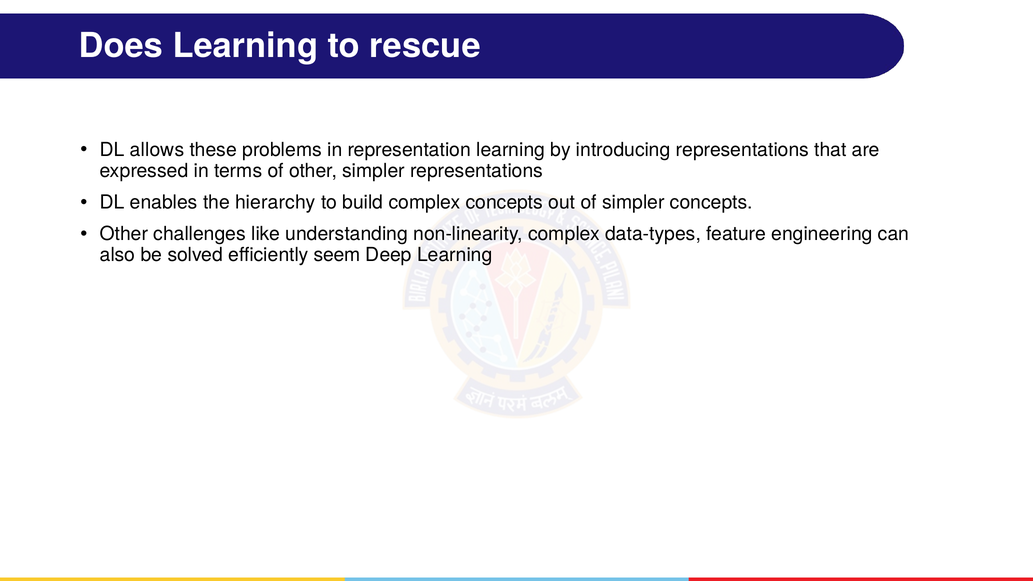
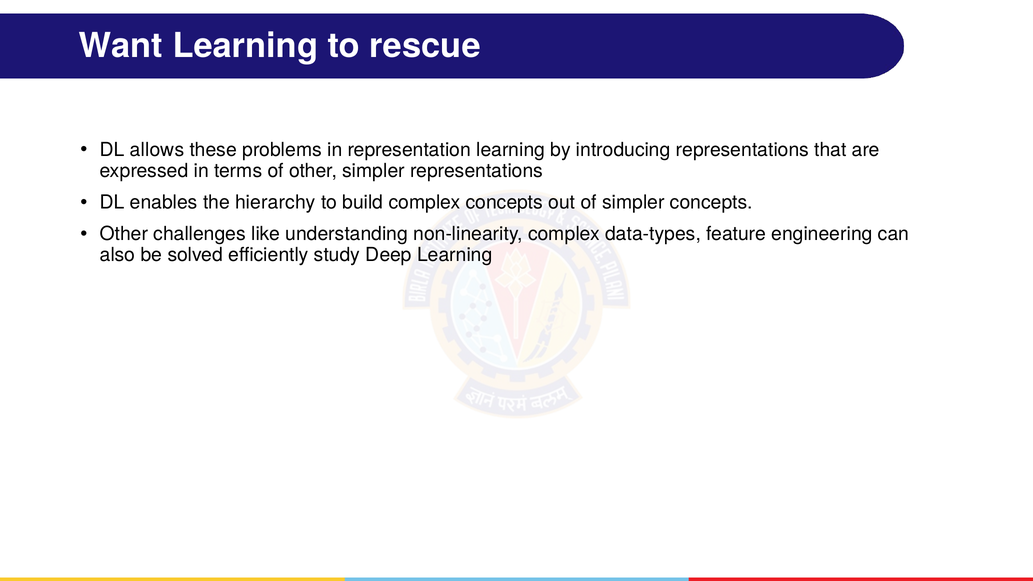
Does: Does -> Want (121, 46)
seem: seem -> study (337, 255)
